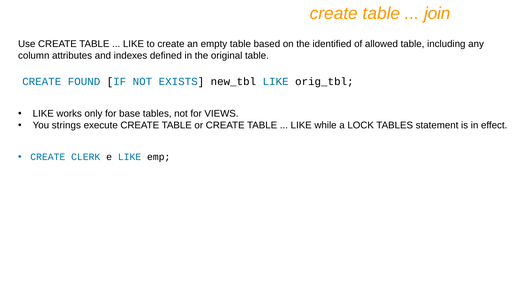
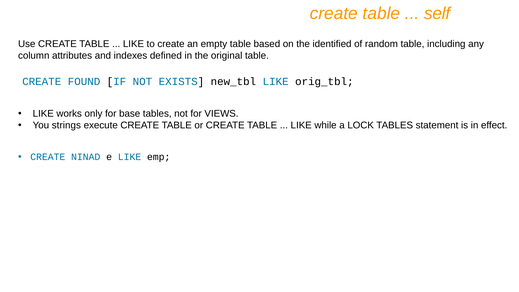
join: join -> self (437, 14)
allowed: allowed -> random (381, 44)
CLERK: CLERK -> NINAD (86, 157)
